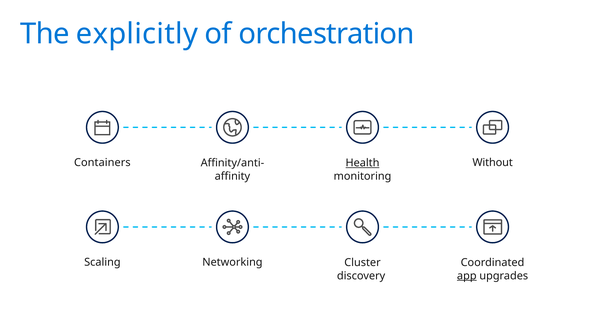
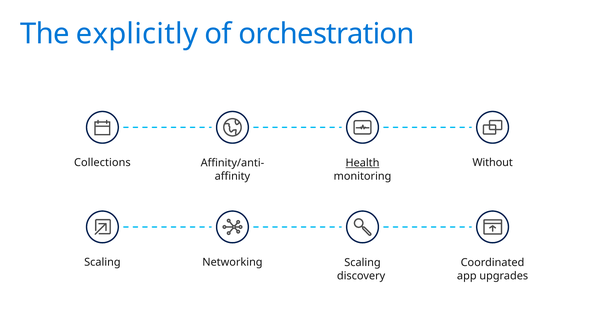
Containers: Containers -> Collections (102, 163)
Networking Cluster: Cluster -> Scaling (362, 263)
app underline: present -> none (467, 276)
